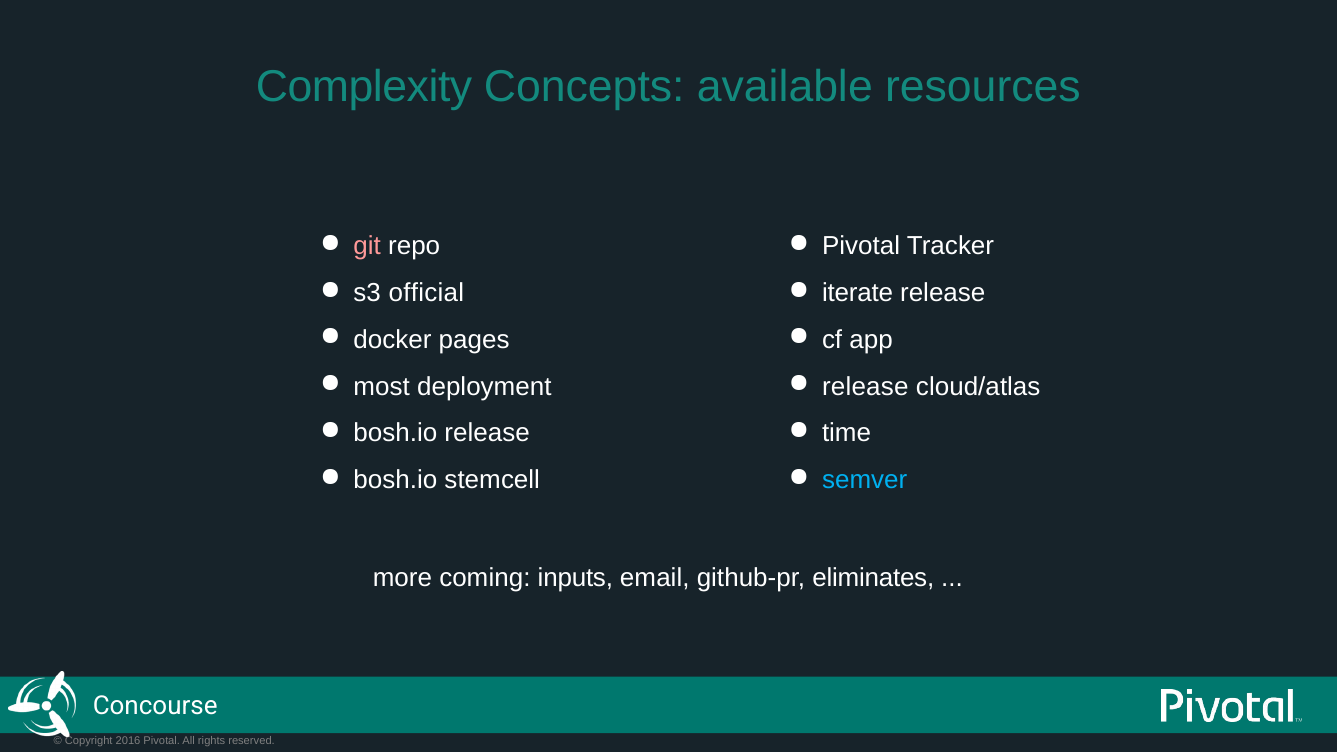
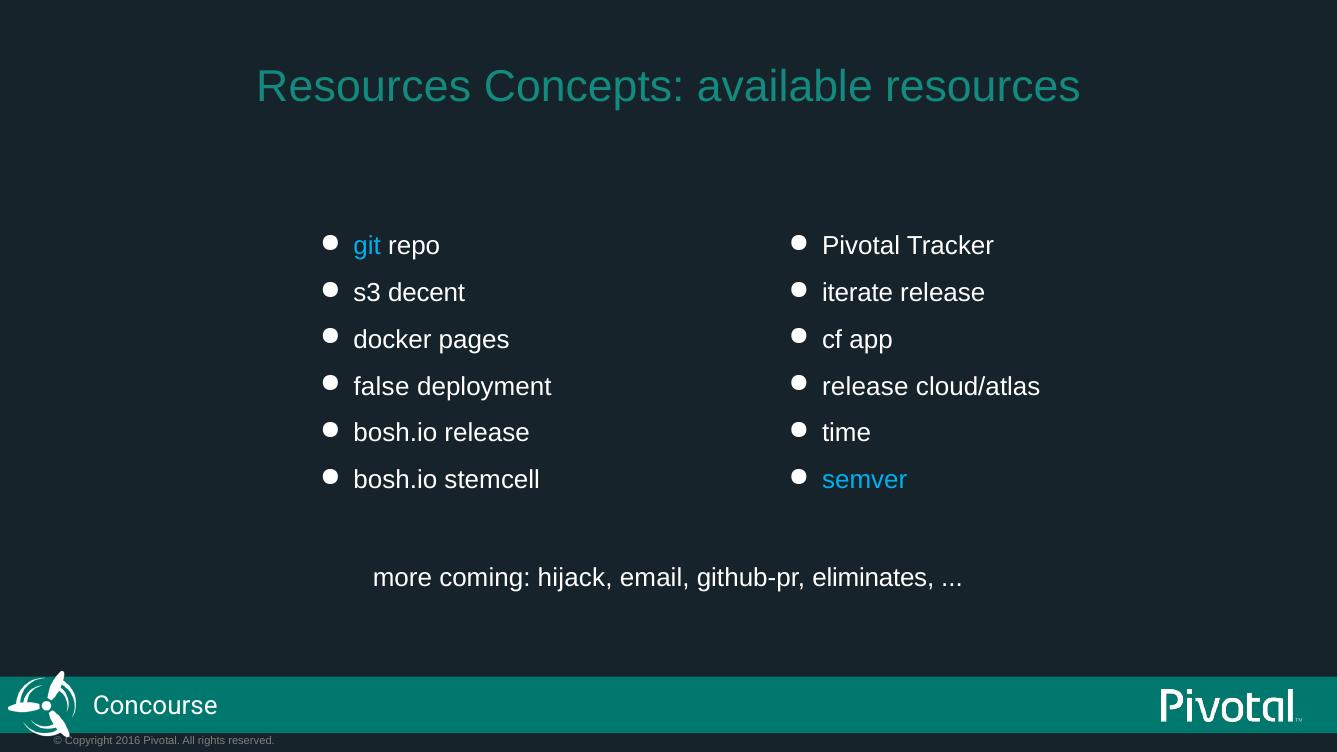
Complexity: Complexity -> Resources (364, 87)
git colour: pink -> light blue (367, 246)
official: official -> decent (427, 293)
most: most -> false (381, 387)
inputs: inputs -> hijack (575, 578)
